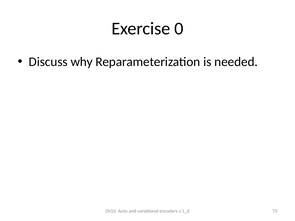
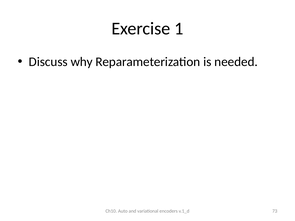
0: 0 -> 1 (179, 29)
